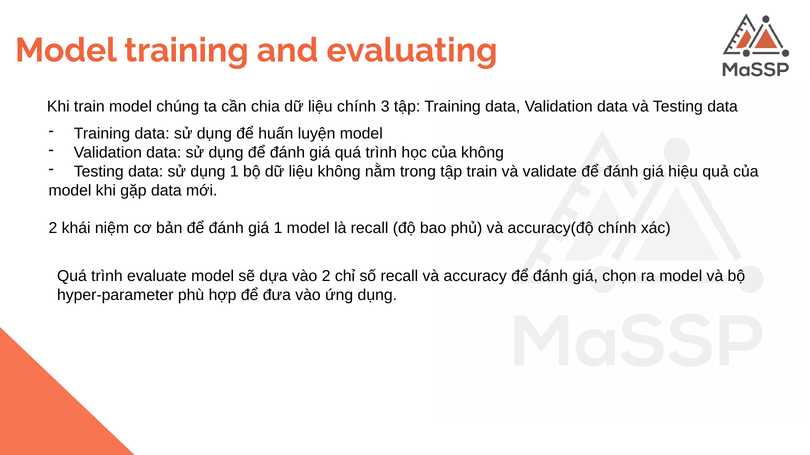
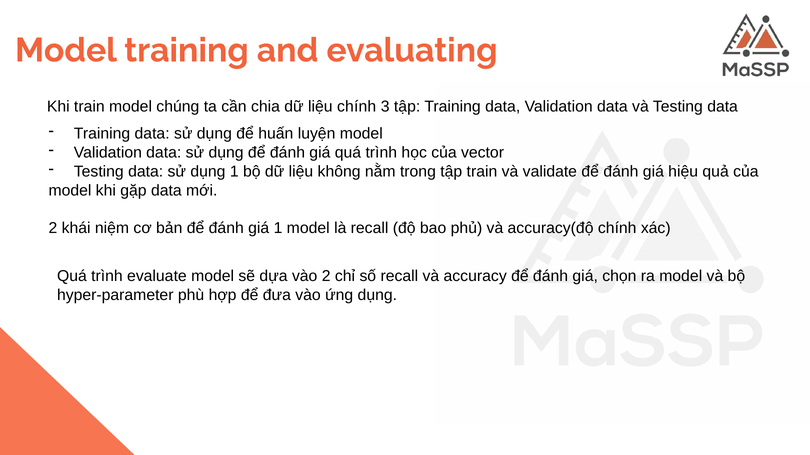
của không: không -> vector (483, 153)
